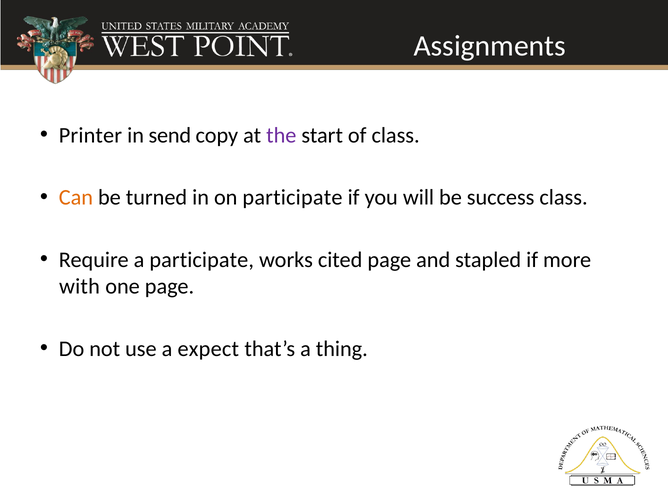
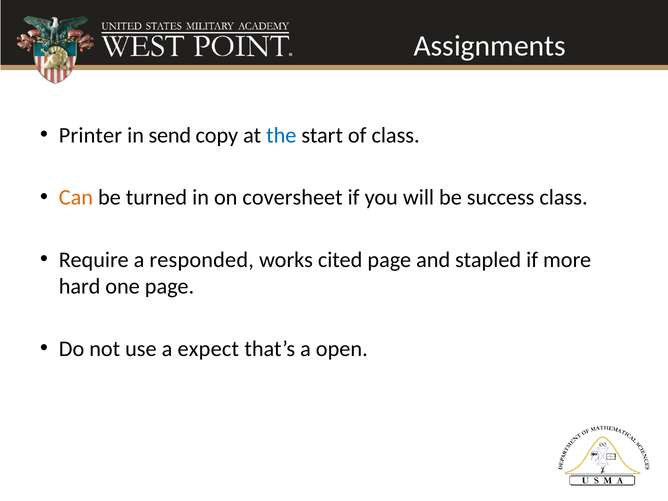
the colour: purple -> blue (281, 135)
on participate: participate -> coversheet (293, 197)
a participate: participate -> responded (202, 260)
with: with -> hard (80, 287)
thing: thing -> open (342, 349)
